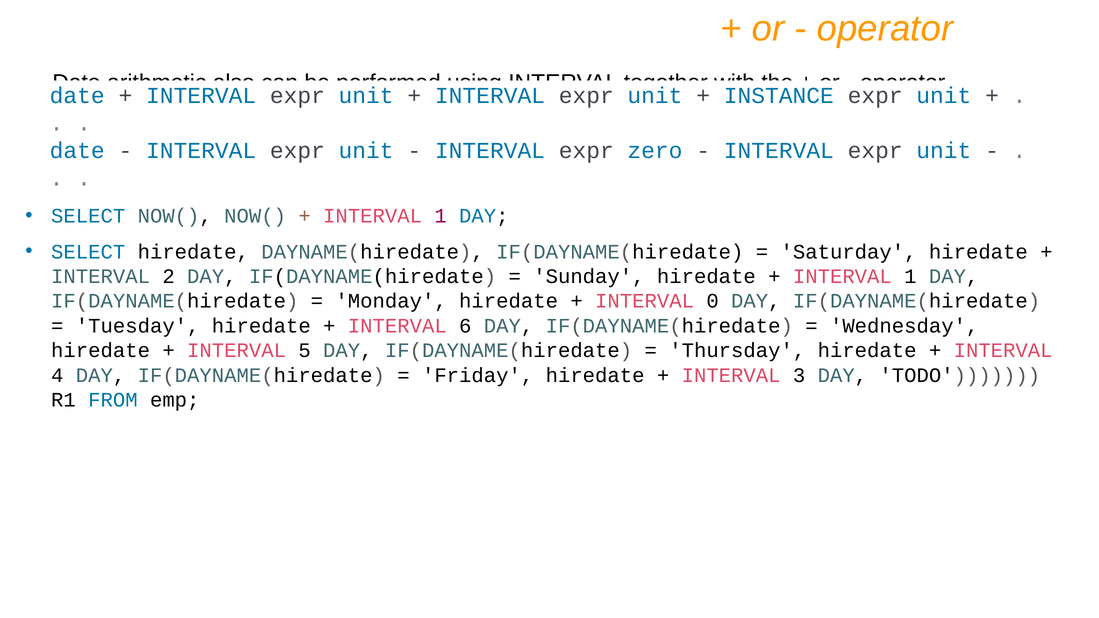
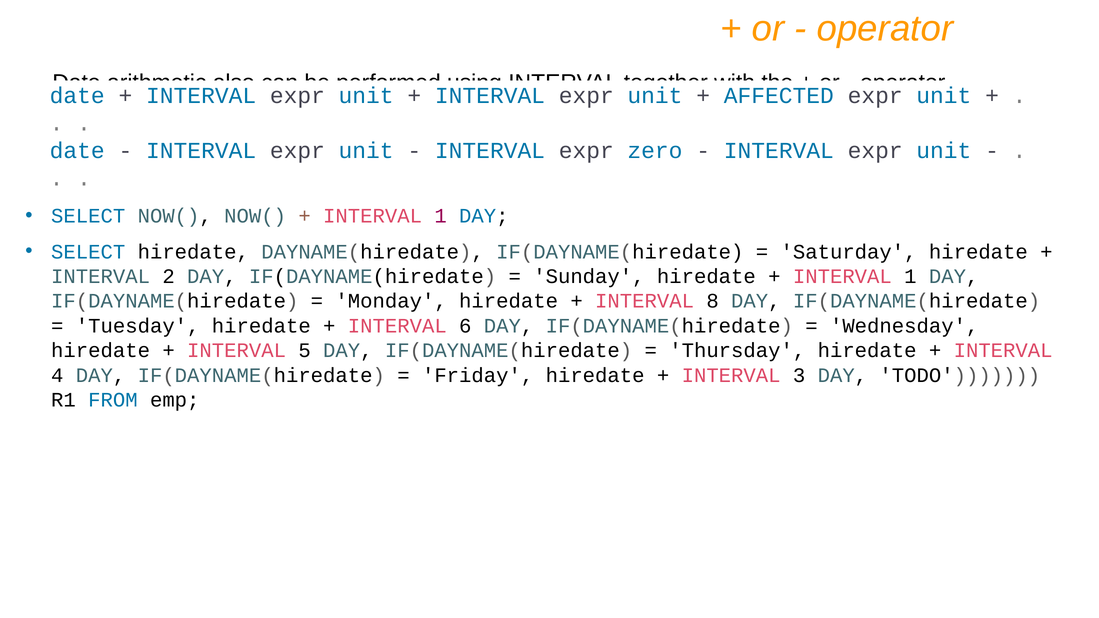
INSTANCE: INSTANCE -> AFFECTED (779, 96)
0: 0 -> 8 (713, 301)
